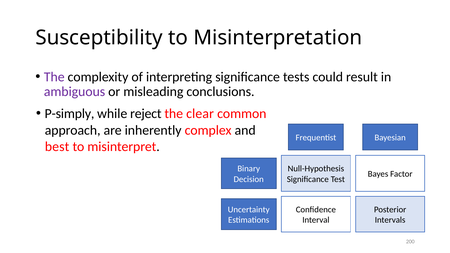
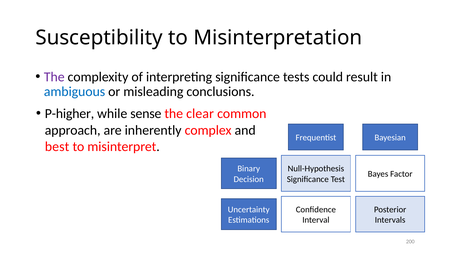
ambiguous colour: purple -> blue (75, 92)
P-simply: P-simply -> P-higher (69, 114)
reject: reject -> sense (146, 114)
